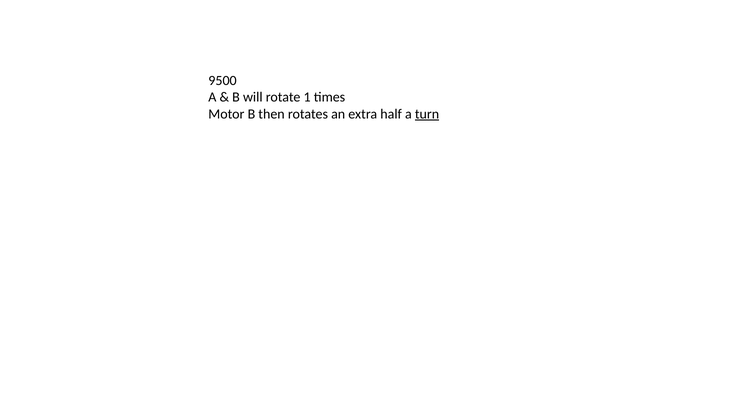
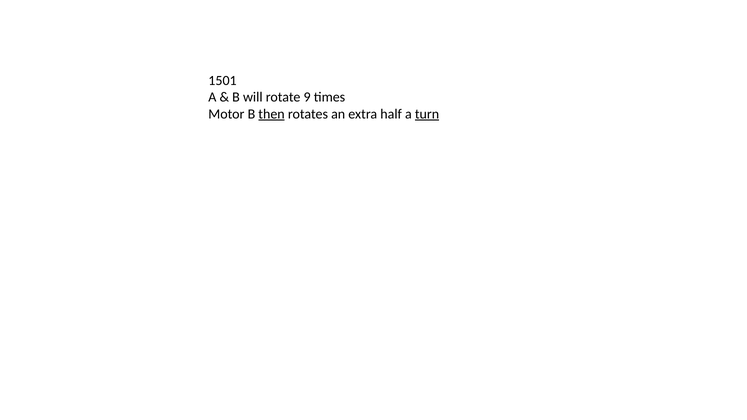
9500: 9500 -> 1501 (223, 81)
1: 1 -> 9 (307, 97)
then underline: none -> present (272, 114)
